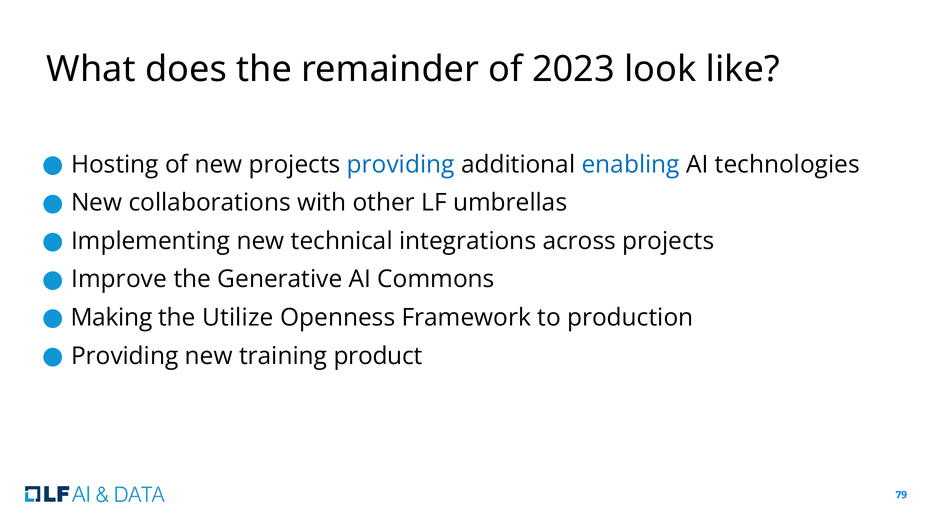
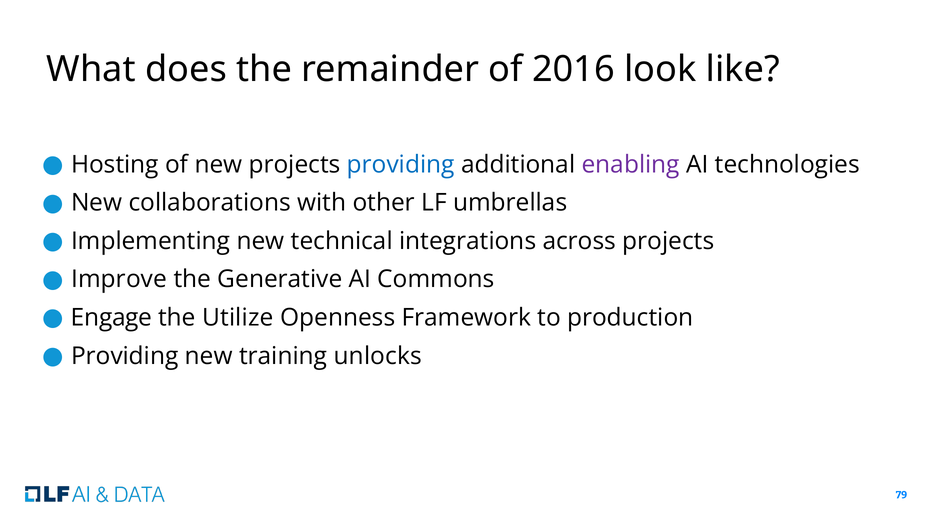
2023: 2023 -> 2016 (573, 69)
enabling colour: blue -> purple (631, 164)
Making: Making -> Engage (112, 317)
product: product -> unlocks (378, 356)
